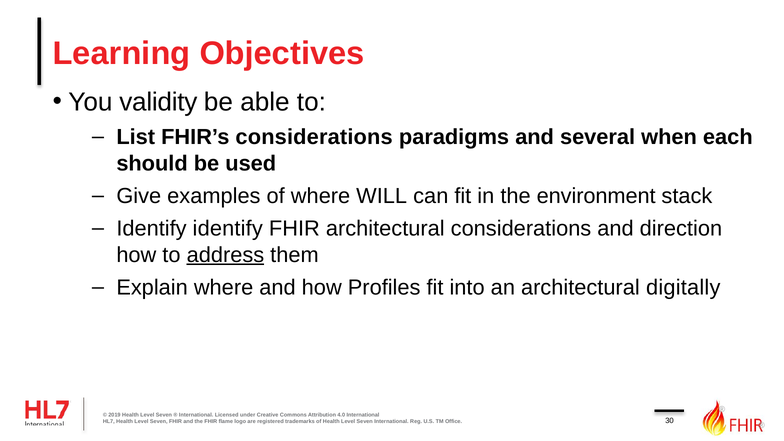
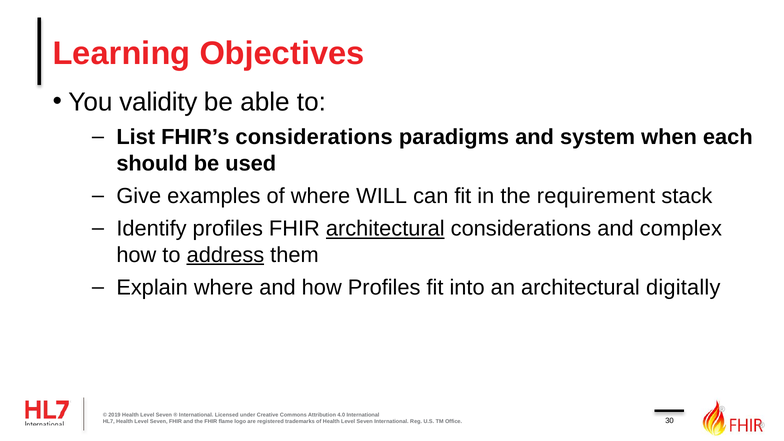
several: several -> system (598, 137)
environment: environment -> requirement (596, 196)
Identify identify: identify -> profiles (228, 229)
architectural underline: none -> present (385, 229)
direction: direction -> complex (681, 229)
